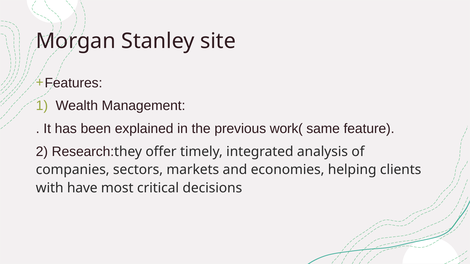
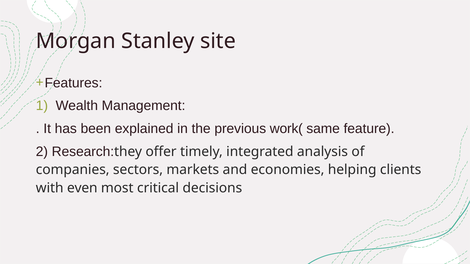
have: have -> even (82, 188)
